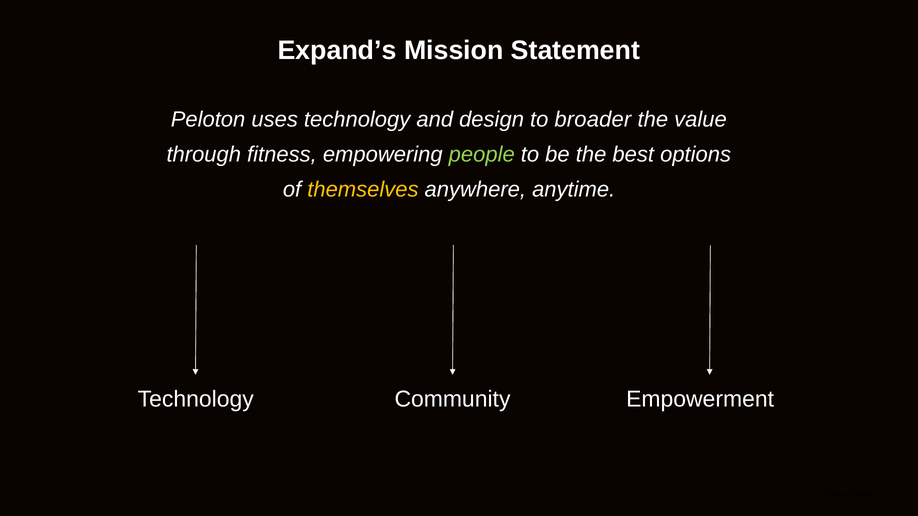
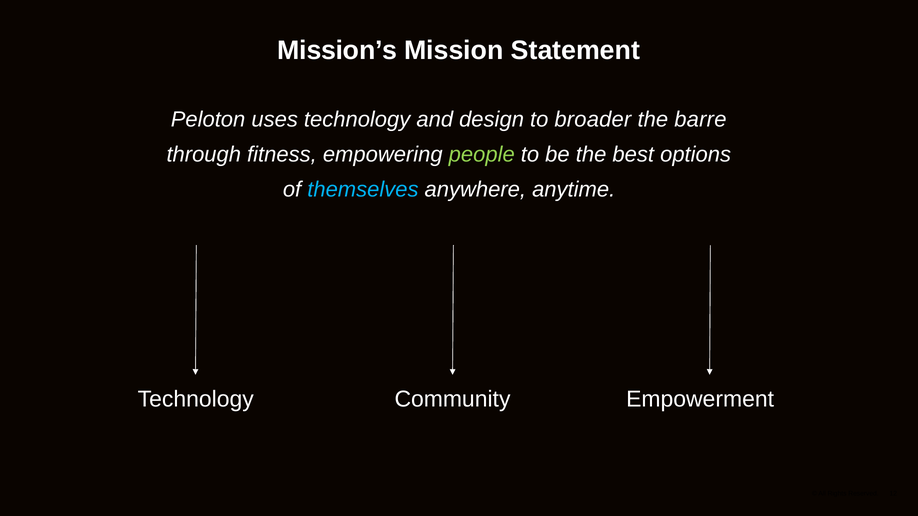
Expand’s: Expand’s -> Mission’s (337, 50)
value: value -> barre (700, 119)
themselves colour: yellow -> light blue (363, 190)
